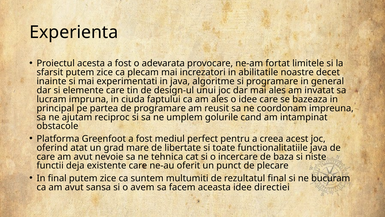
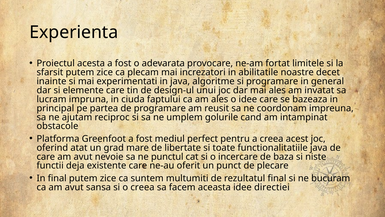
tehnica: tehnica -> punctul (167, 156)
o avem: avem -> creea (142, 187)
